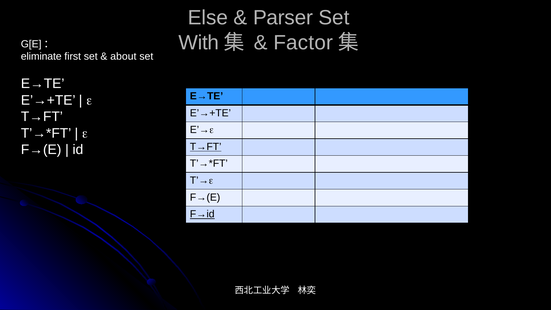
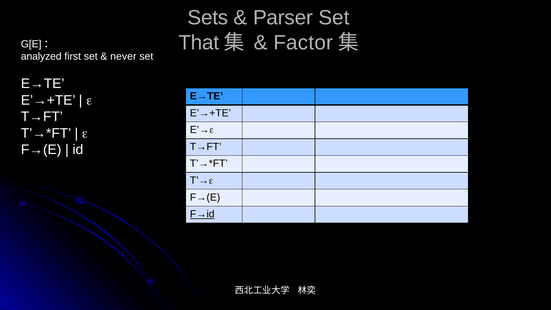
Else: Else -> Sets (208, 18)
With: With -> That (199, 43)
eliminate: eliminate -> analyzed (41, 56)
about: about -> never (123, 56)
T→FT underline: present -> none (206, 147)
